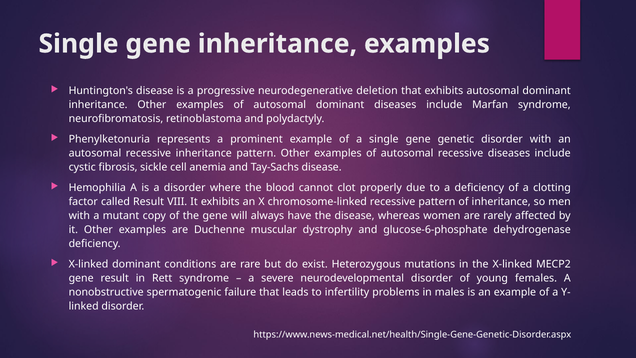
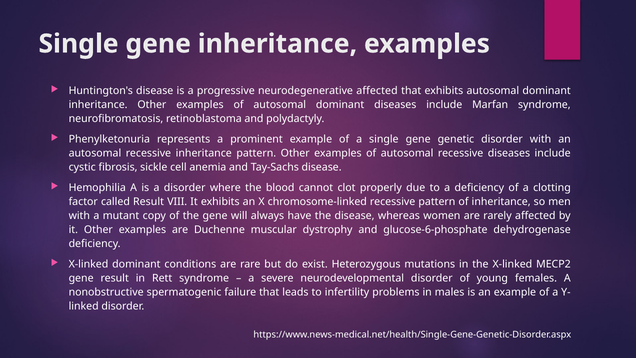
neurodegenerative deletion: deletion -> affected (377, 91)
